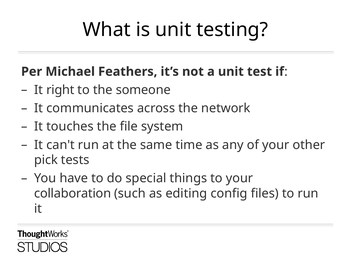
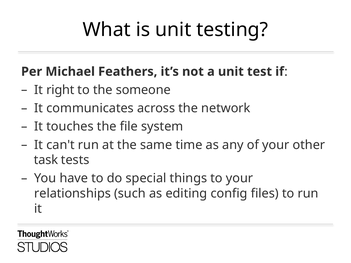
pick: pick -> task (46, 160)
collaboration: collaboration -> relationships (73, 194)
